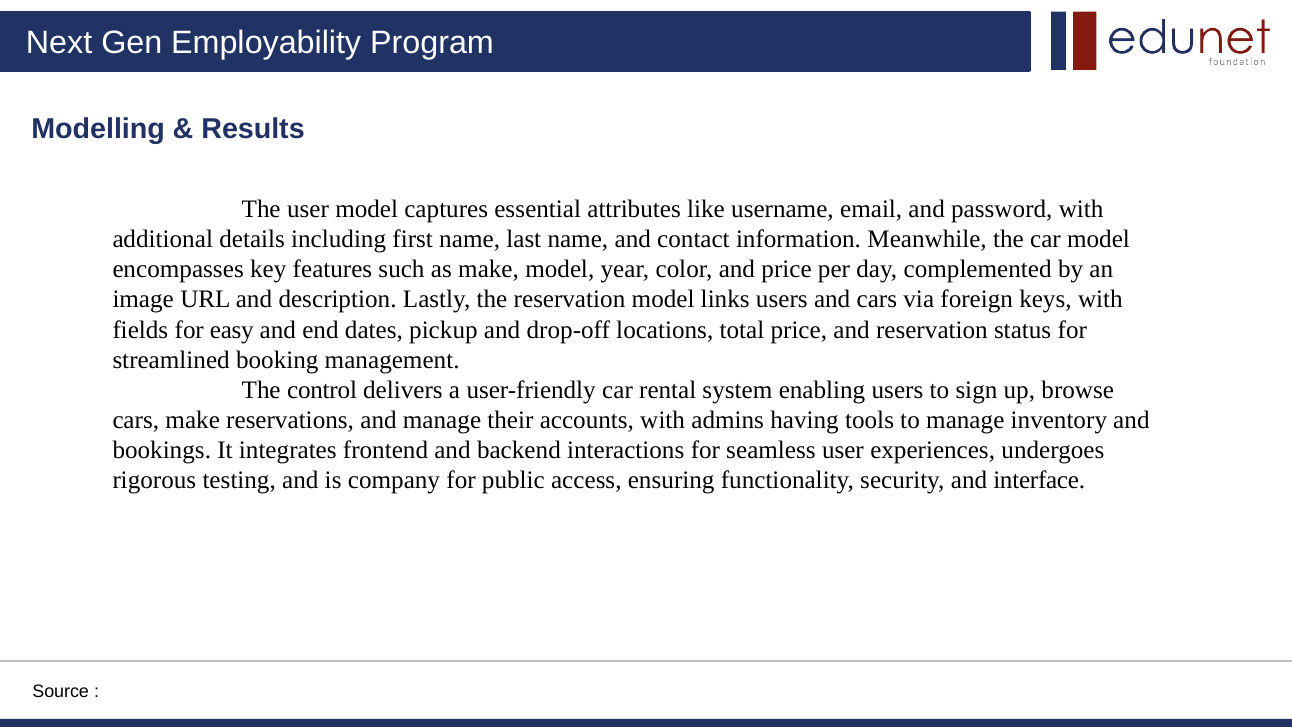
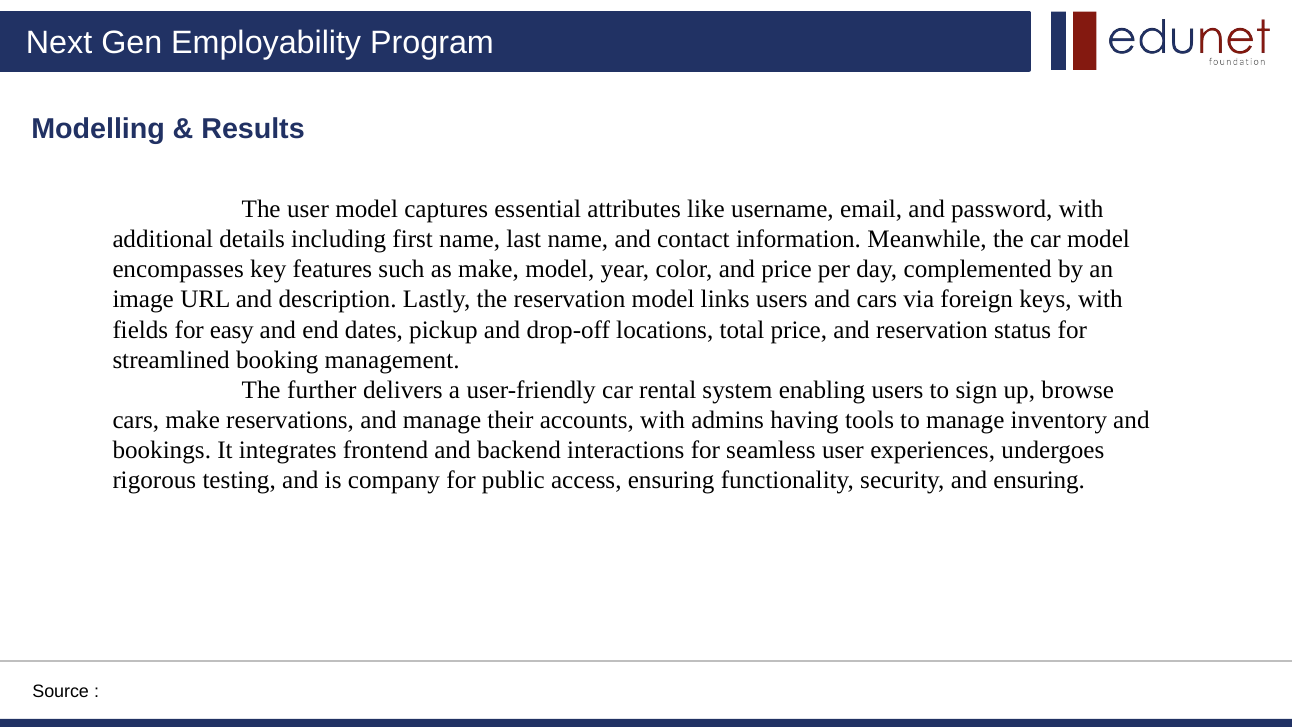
control: control -> further (322, 390)
and interface: interface -> ensuring (1039, 481)
